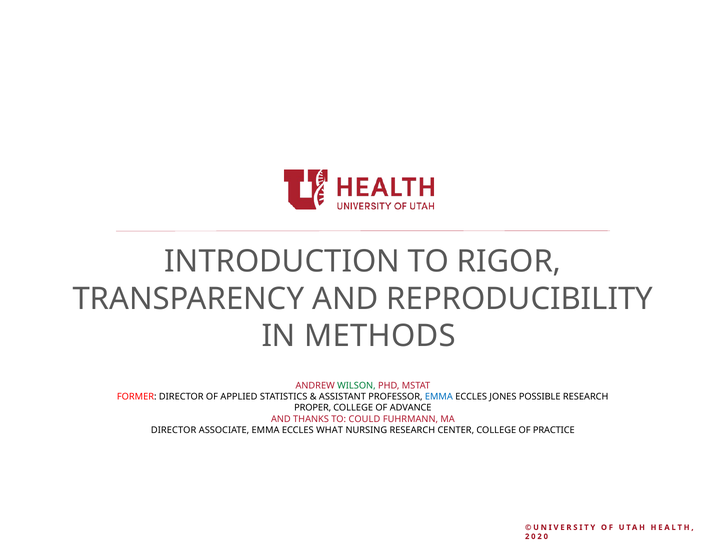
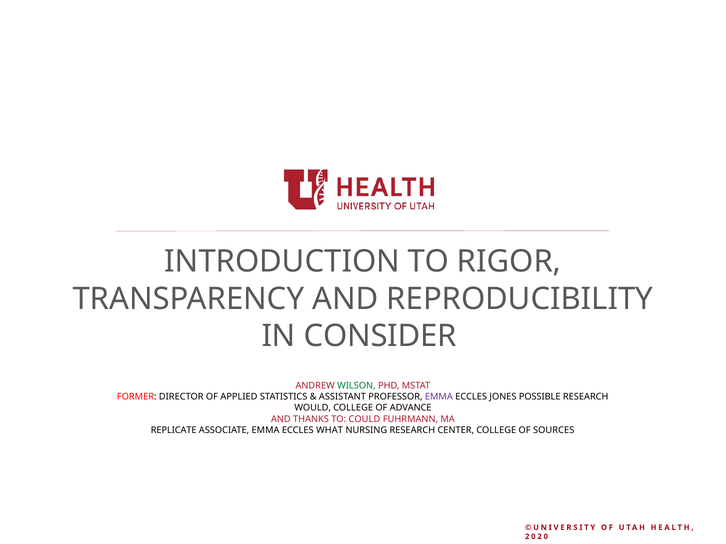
METHODS: METHODS -> CONSIDER (380, 336)
EMMA colour: blue -> purple (439, 397)
PROPER: PROPER -> WOULD (313, 408)
DIRECTOR: DIRECTOR -> REPLICATE (174, 431)
PRACTICE: PRACTICE -> SOURCES (554, 431)
